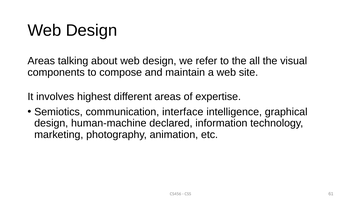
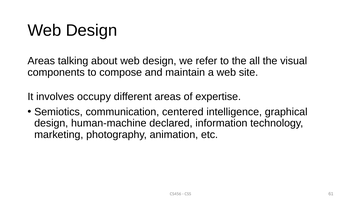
highest: highest -> occupy (94, 97)
interface: interface -> centered (183, 112)
